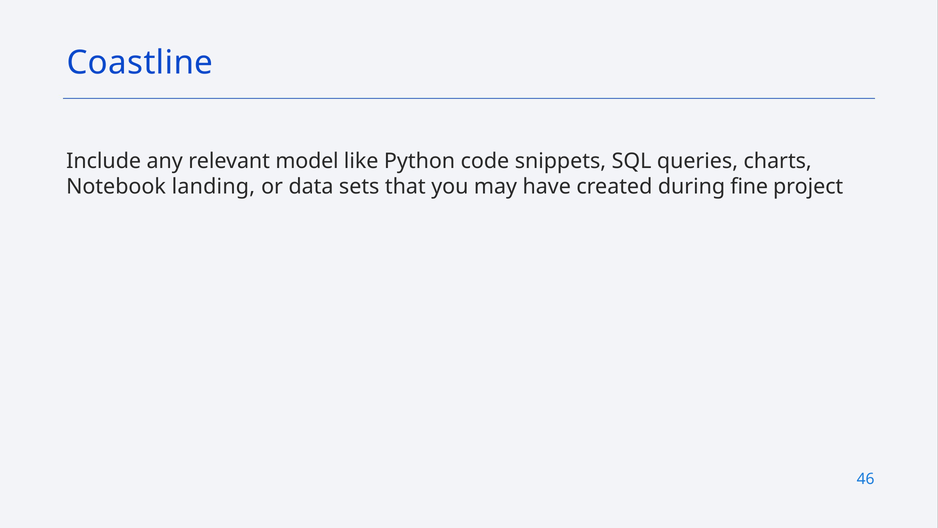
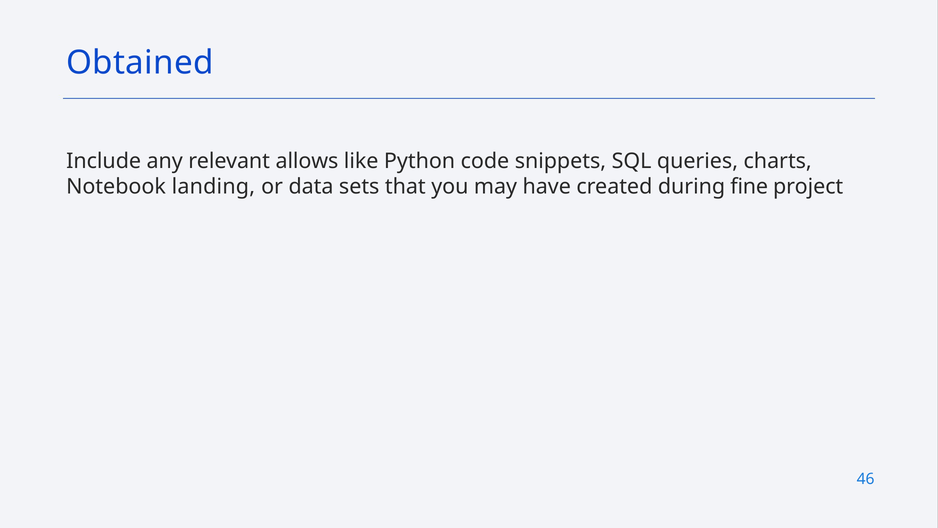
Coastline: Coastline -> Obtained (140, 63)
model: model -> allows (307, 161)
